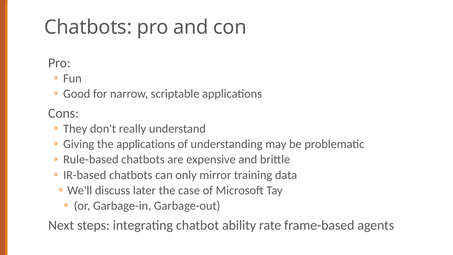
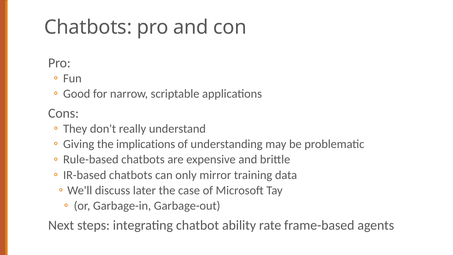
the applications: applications -> implications (146, 144)
